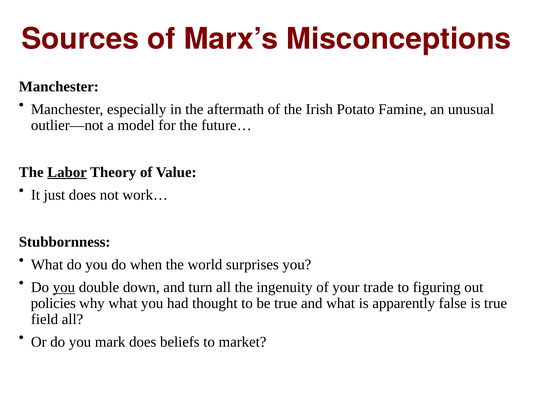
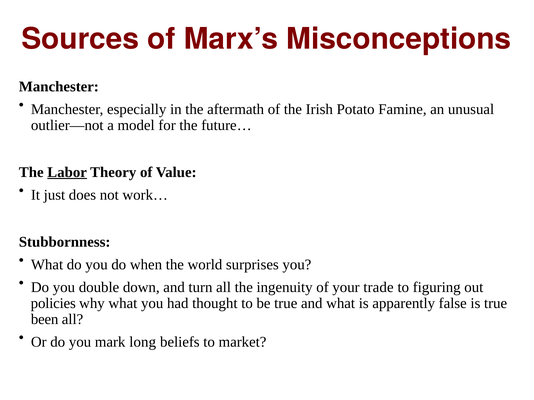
you underline: present -> none (64, 288)
field: field -> been (45, 320)
mark does: does -> long (143, 342)
